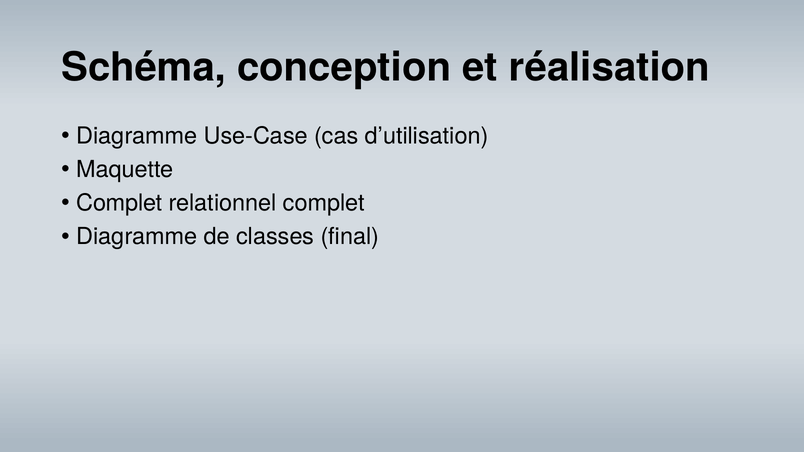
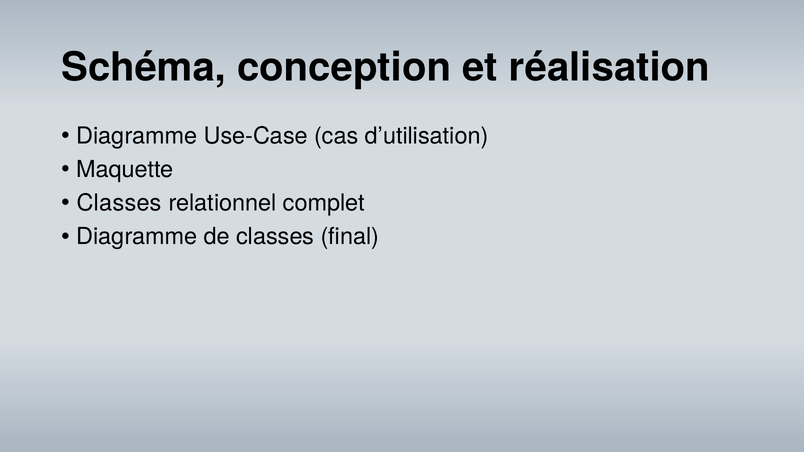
Complet: Complet -> Classes (119, 203)
